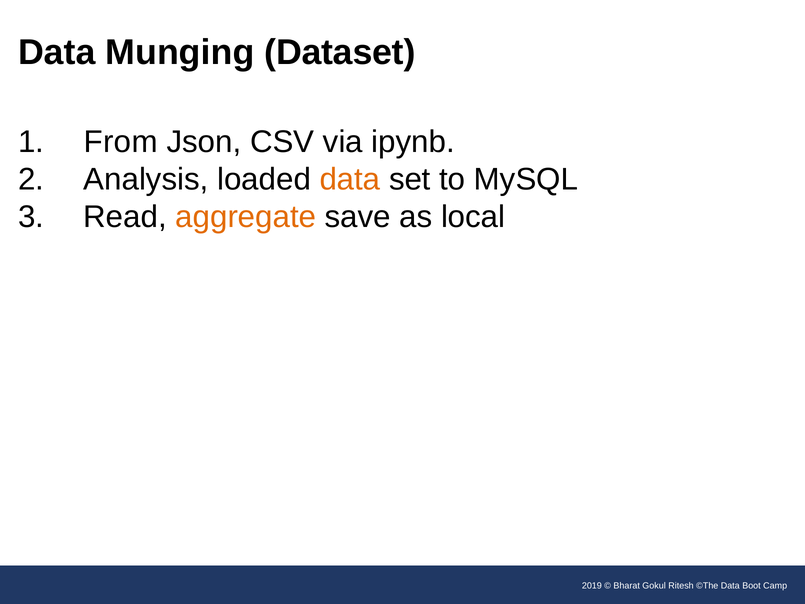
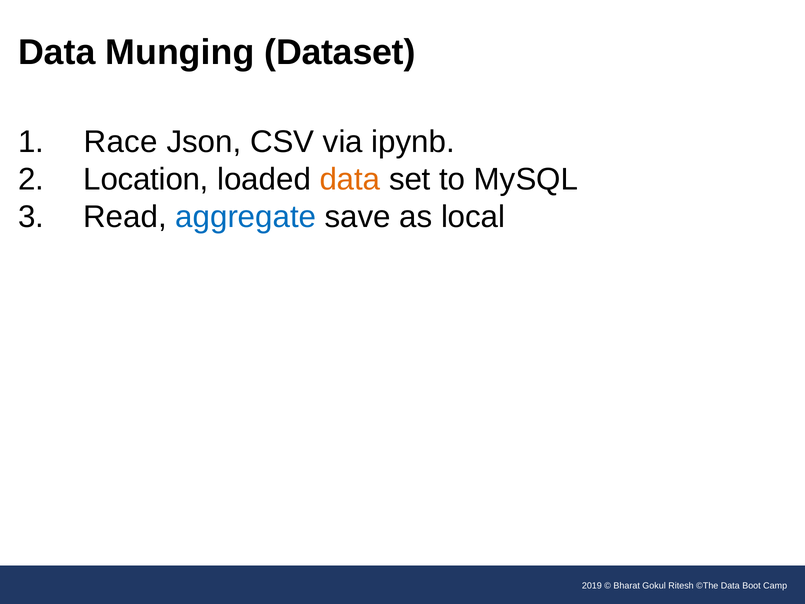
From: From -> Race (121, 142)
Analysis: Analysis -> Location (146, 179)
aggregate colour: orange -> blue (246, 217)
